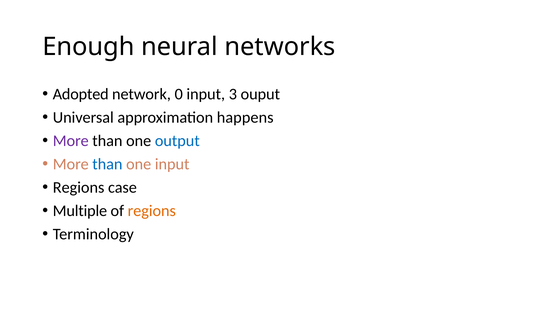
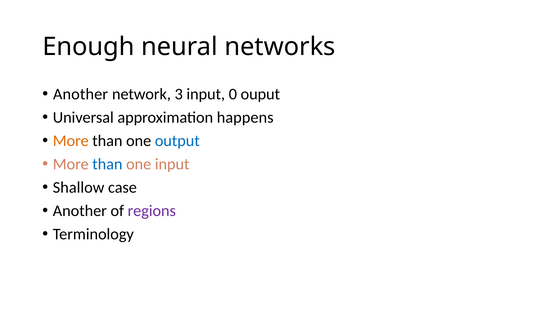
Adopted: Adopted -> Another (81, 94)
0: 0 -> 3 (179, 94)
3: 3 -> 0 (233, 94)
More colour: purple -> orange (71, 141)
Regions: Regions -> Shallow (79, 187)
Multiple: Multiple -> Another (80, 211)
regions colour: orange -> purple (152, 211)
